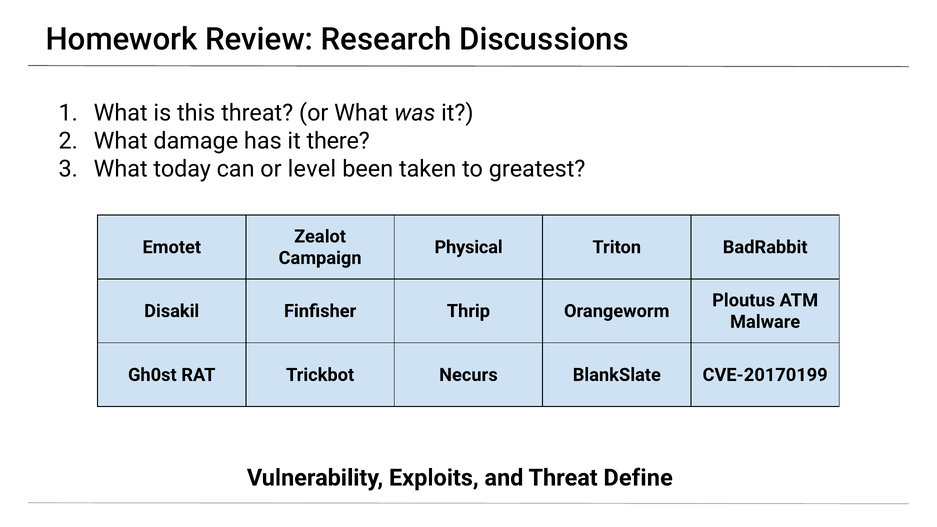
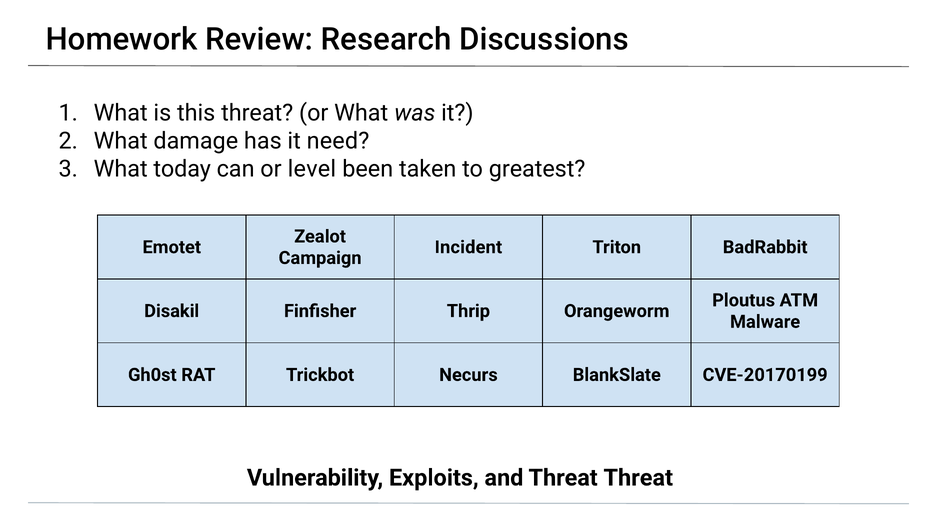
there: there -> need (338, 141)
Physical: Physical -> Incident (468, 247)
Threat Define: Define -> Threat (638, 478)
